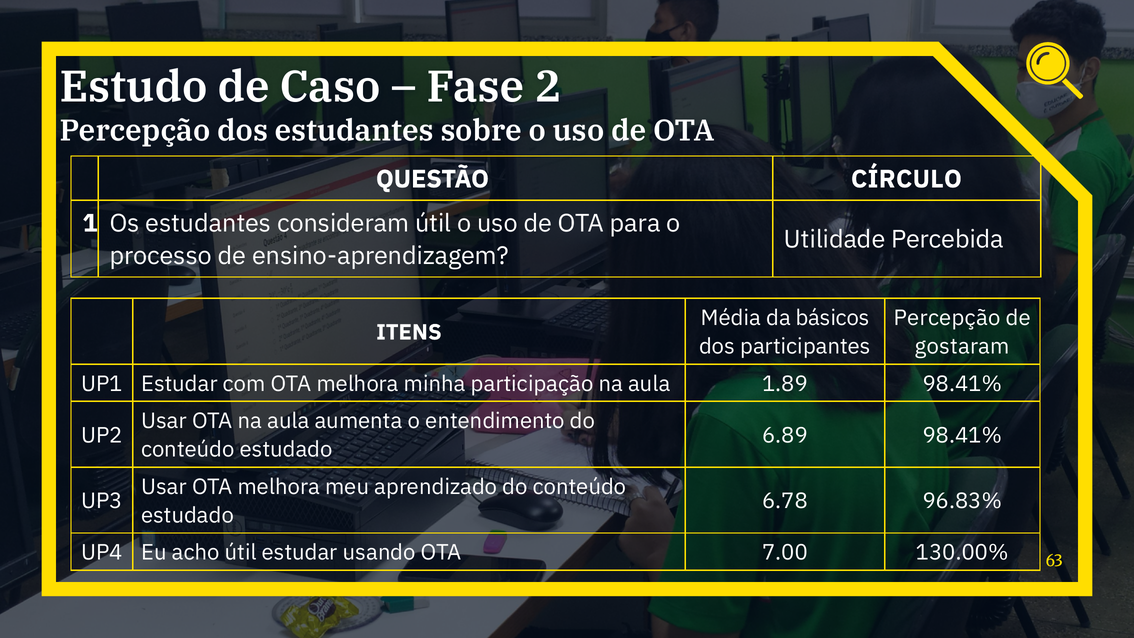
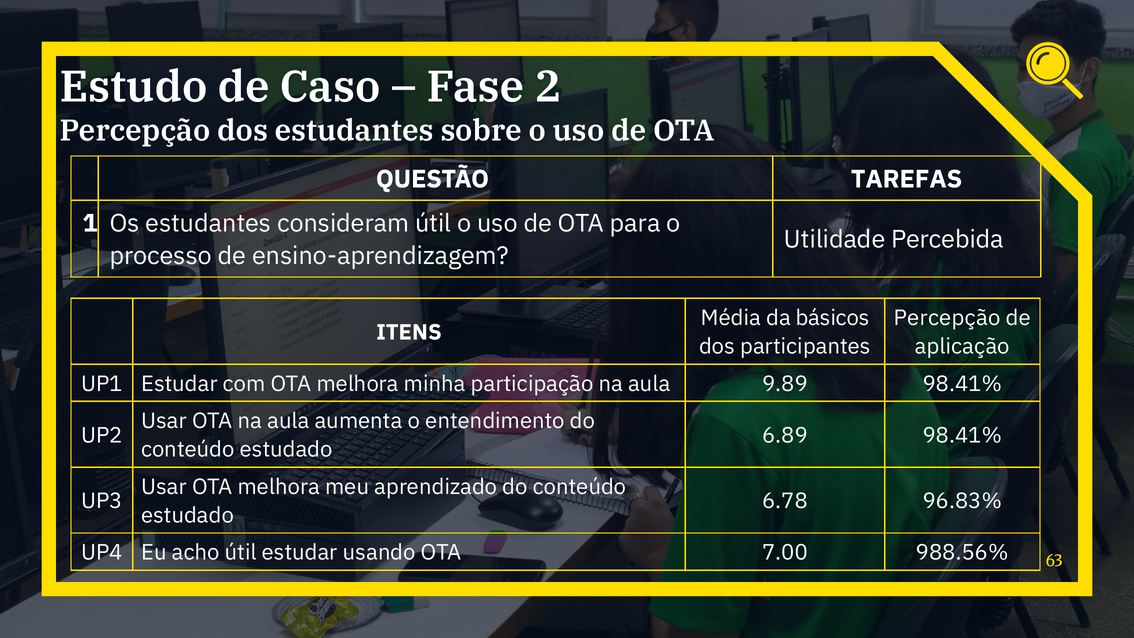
CÍRCULO: CÍRCULO -> TAREFAS (907, 179)
gostaram: gostaram -> aplicação (962, 347)
1.89: 1.89 -> 9.89 (785, 384)
130.00%: 130.00% -> 988.56% (962, 553)
